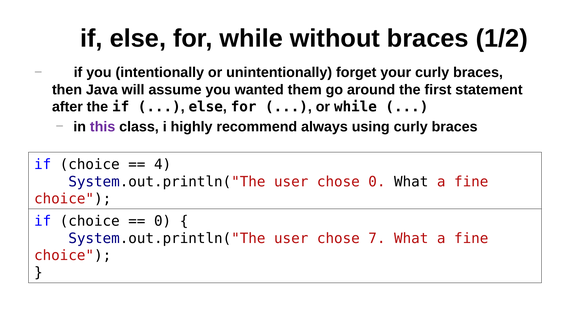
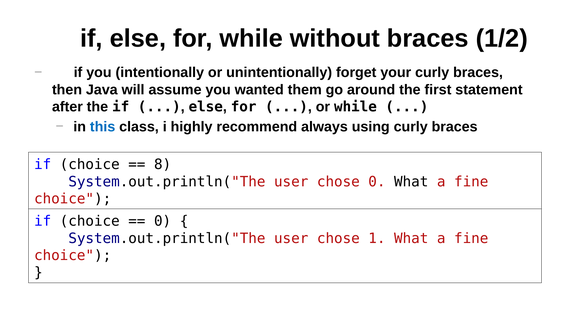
this colour: purple -> blue (103, 127)
4: 4 -> 8 (163, 164)
7: 7 -> 1 (377, 238)
